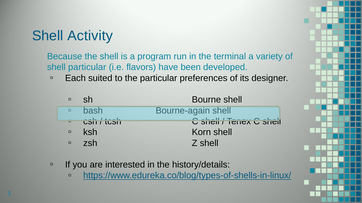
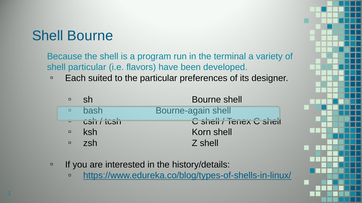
Shell Activity: Activity -> Bourne (90, 36)
